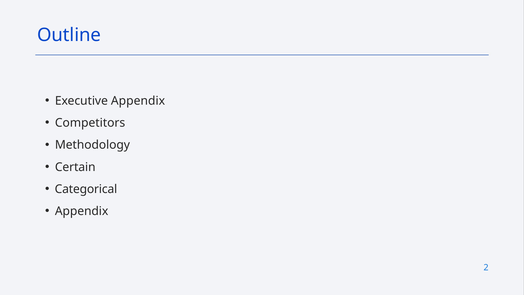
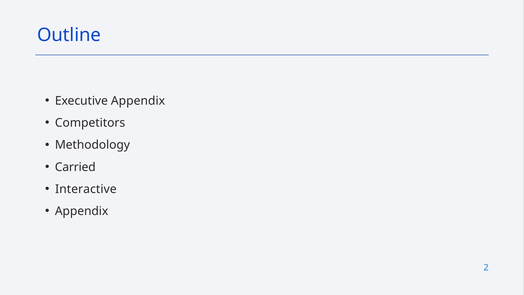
Certain: Certain -> Carried (75, 167)
Categorical: Categorical -> Interactive (86, 189)
